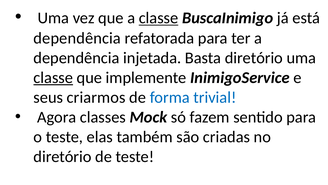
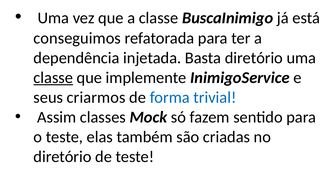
classe underline: present -> none (159, 18)
dependência: dependência -> conseguimos (77, 38)
Agora: Agora -> Assim (57, 117)
